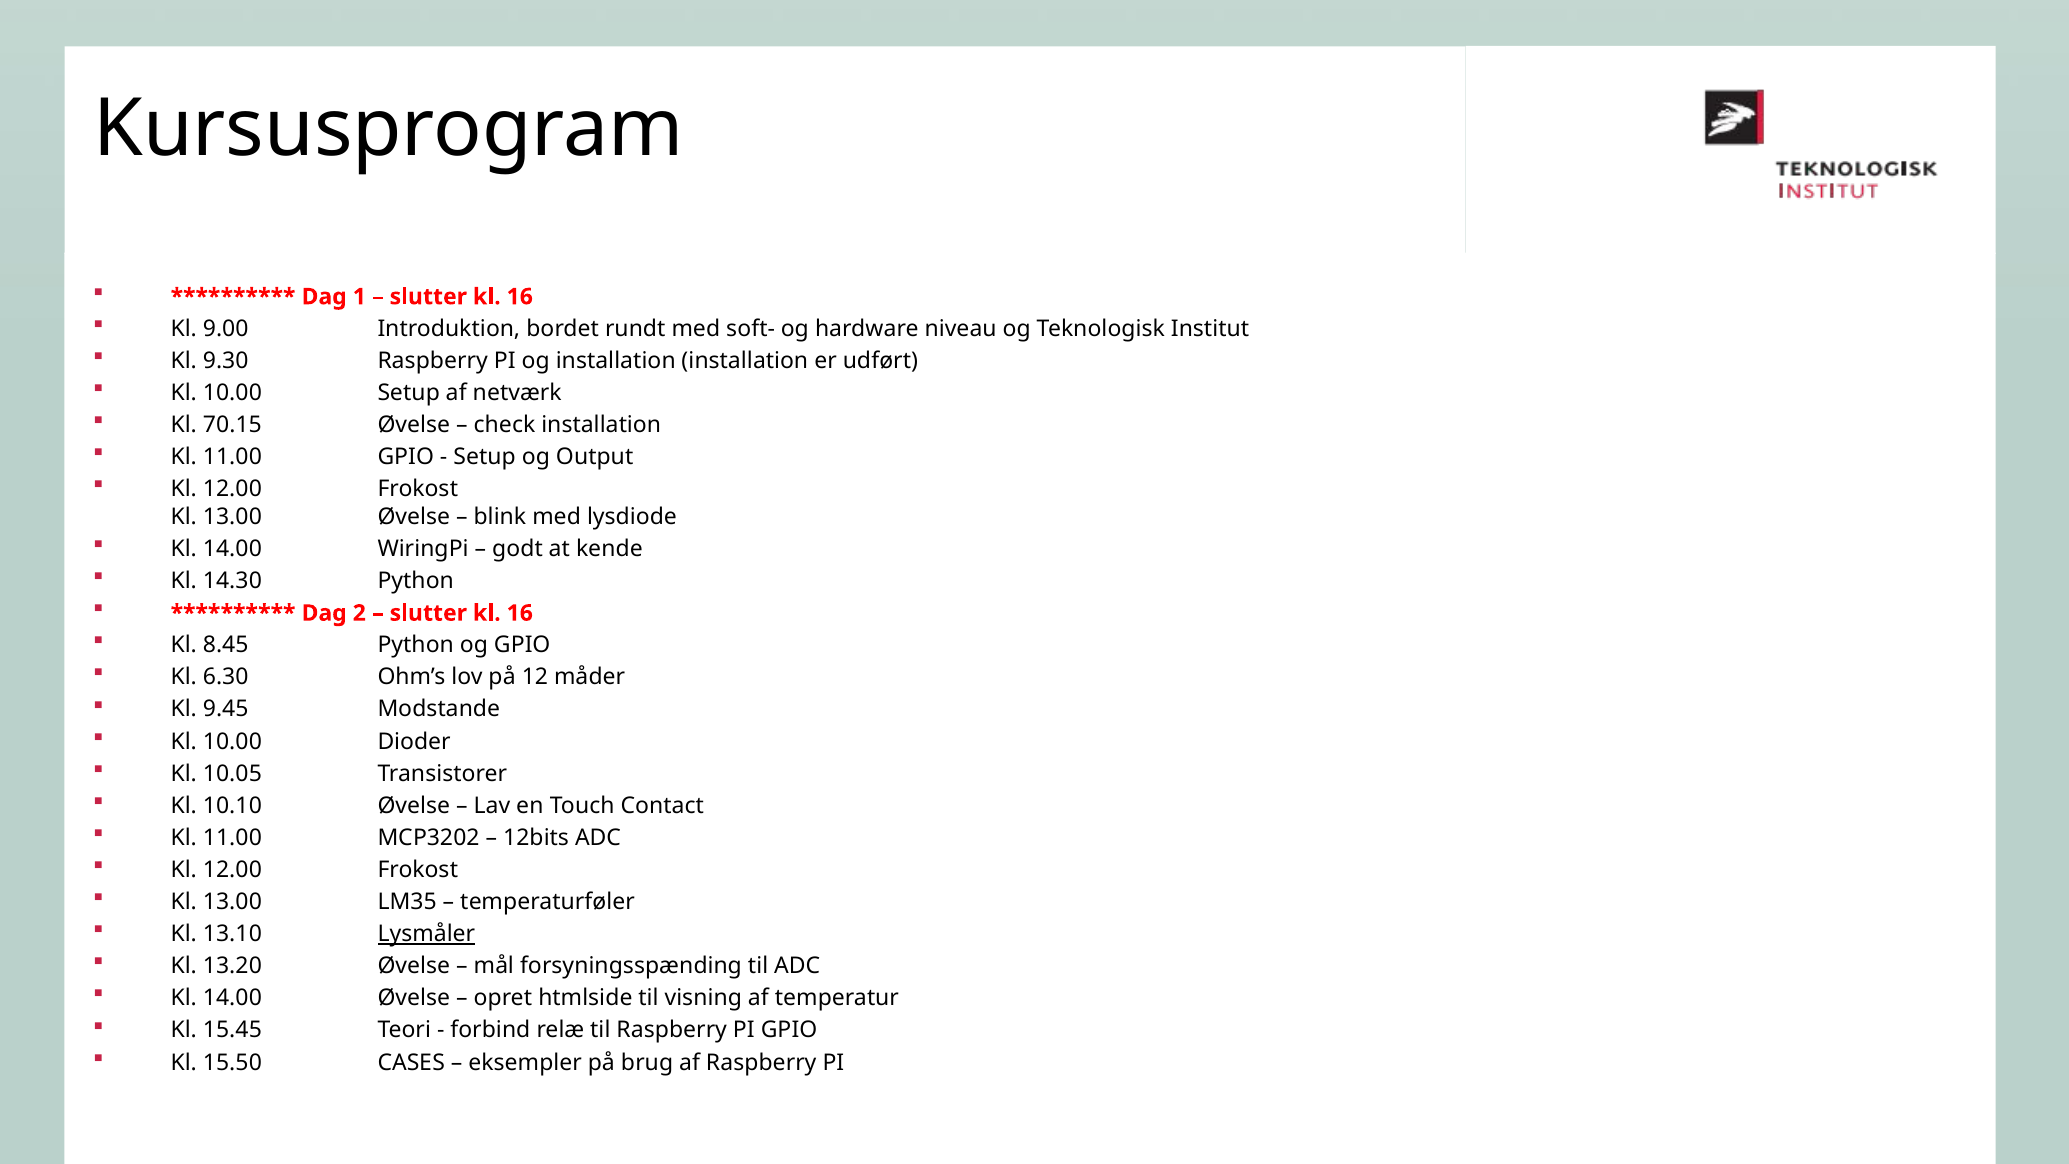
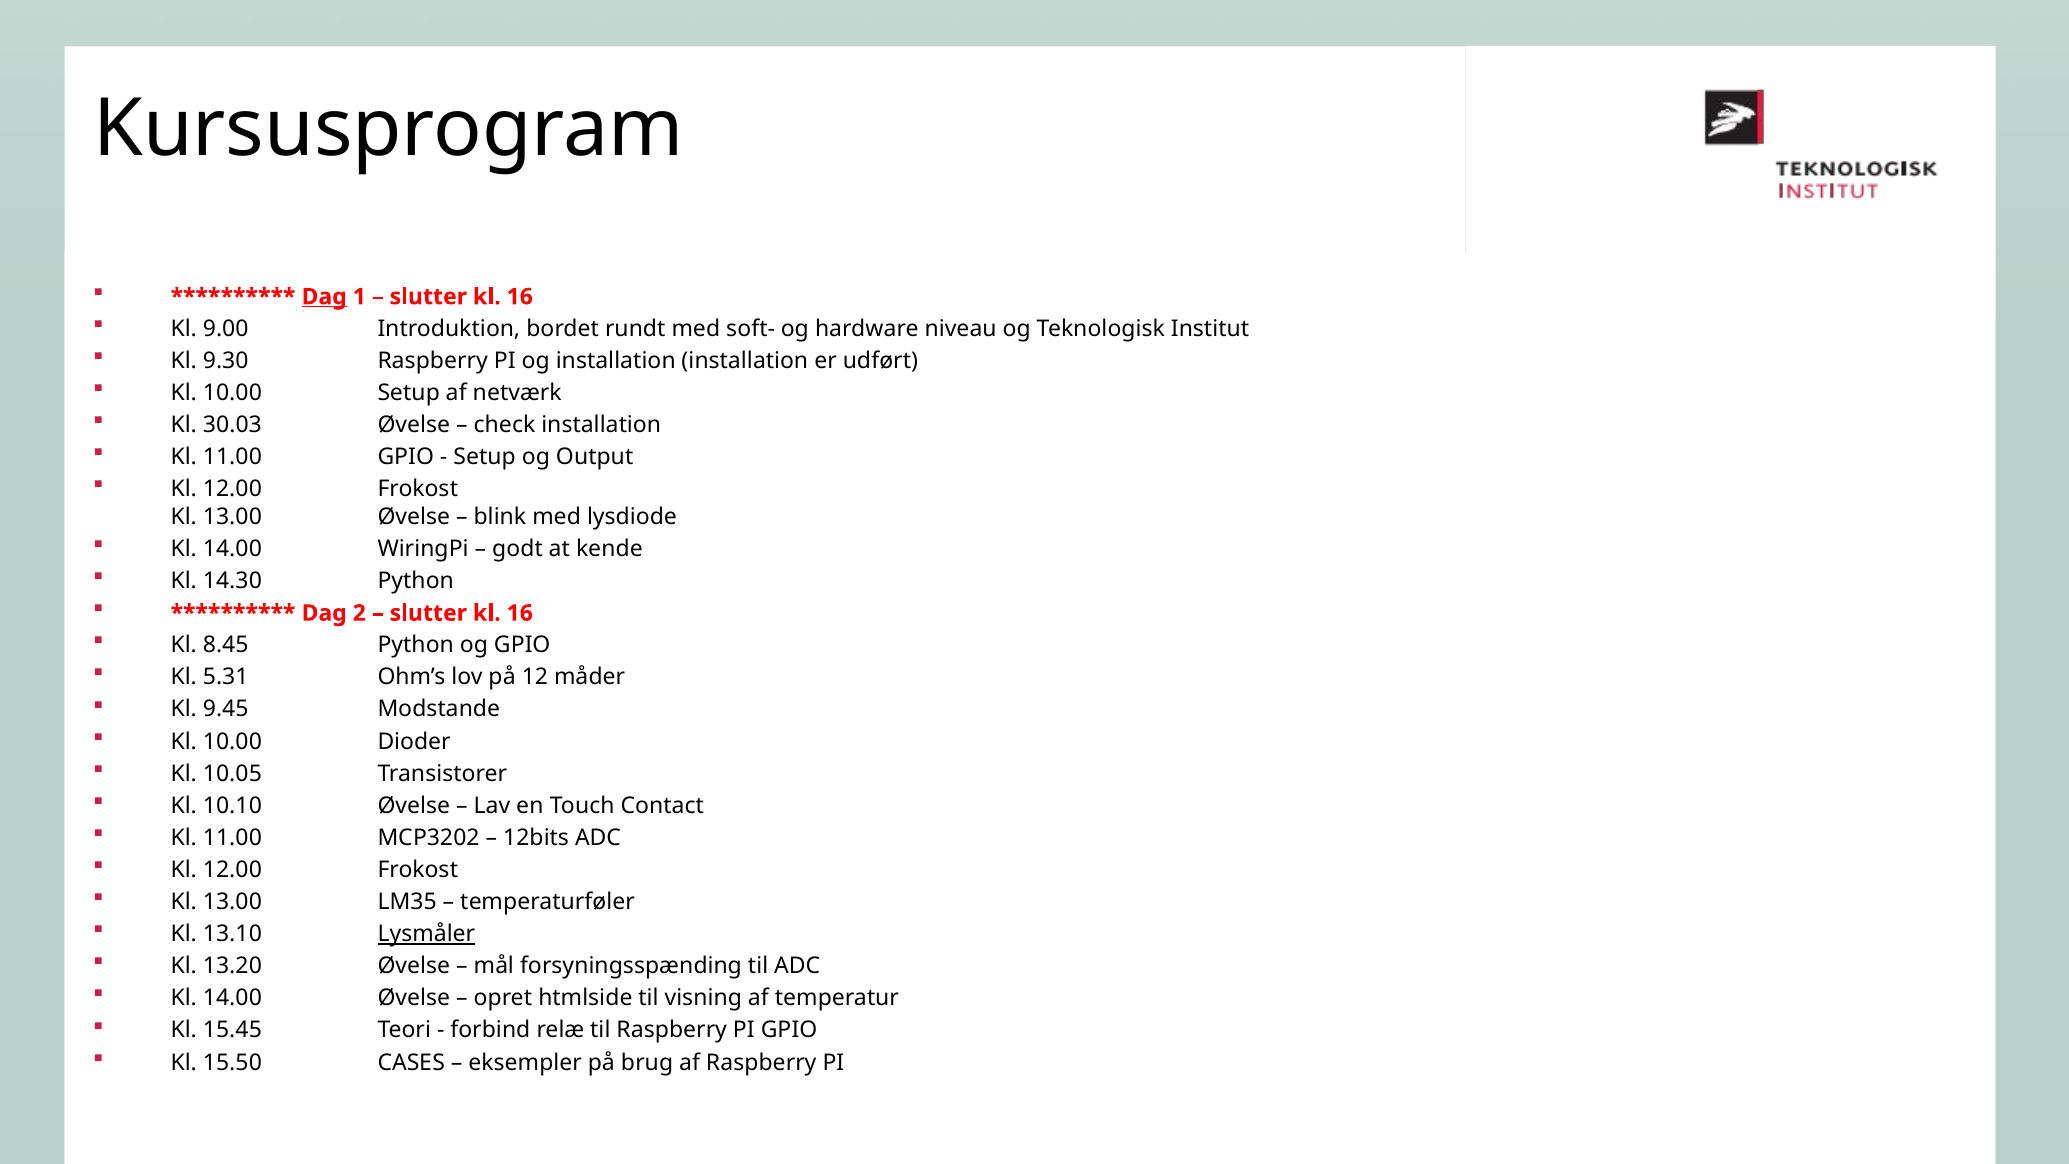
Dag underline: none -> present (324, 297)
70.15: 70.15 -> 30.03 (232, 425)
6.30: 6.30 -> 5.31 (226, 677)
